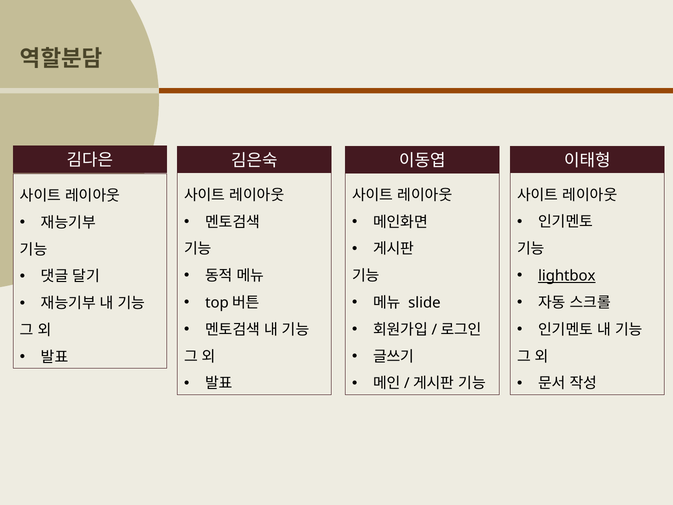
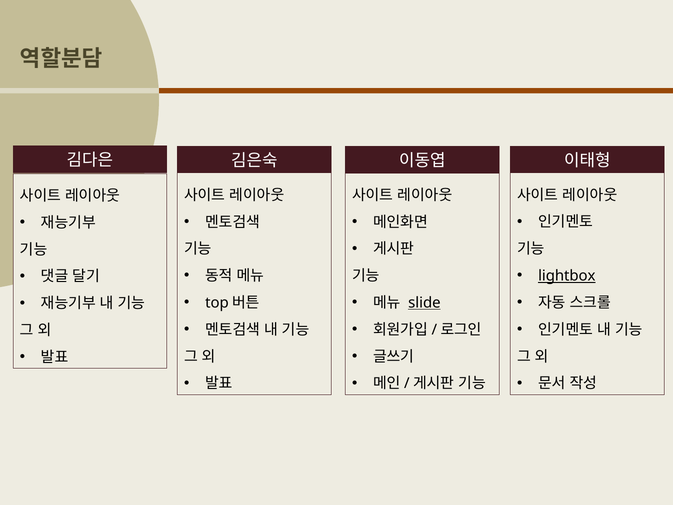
slide underline: none -> present (424, 303)
